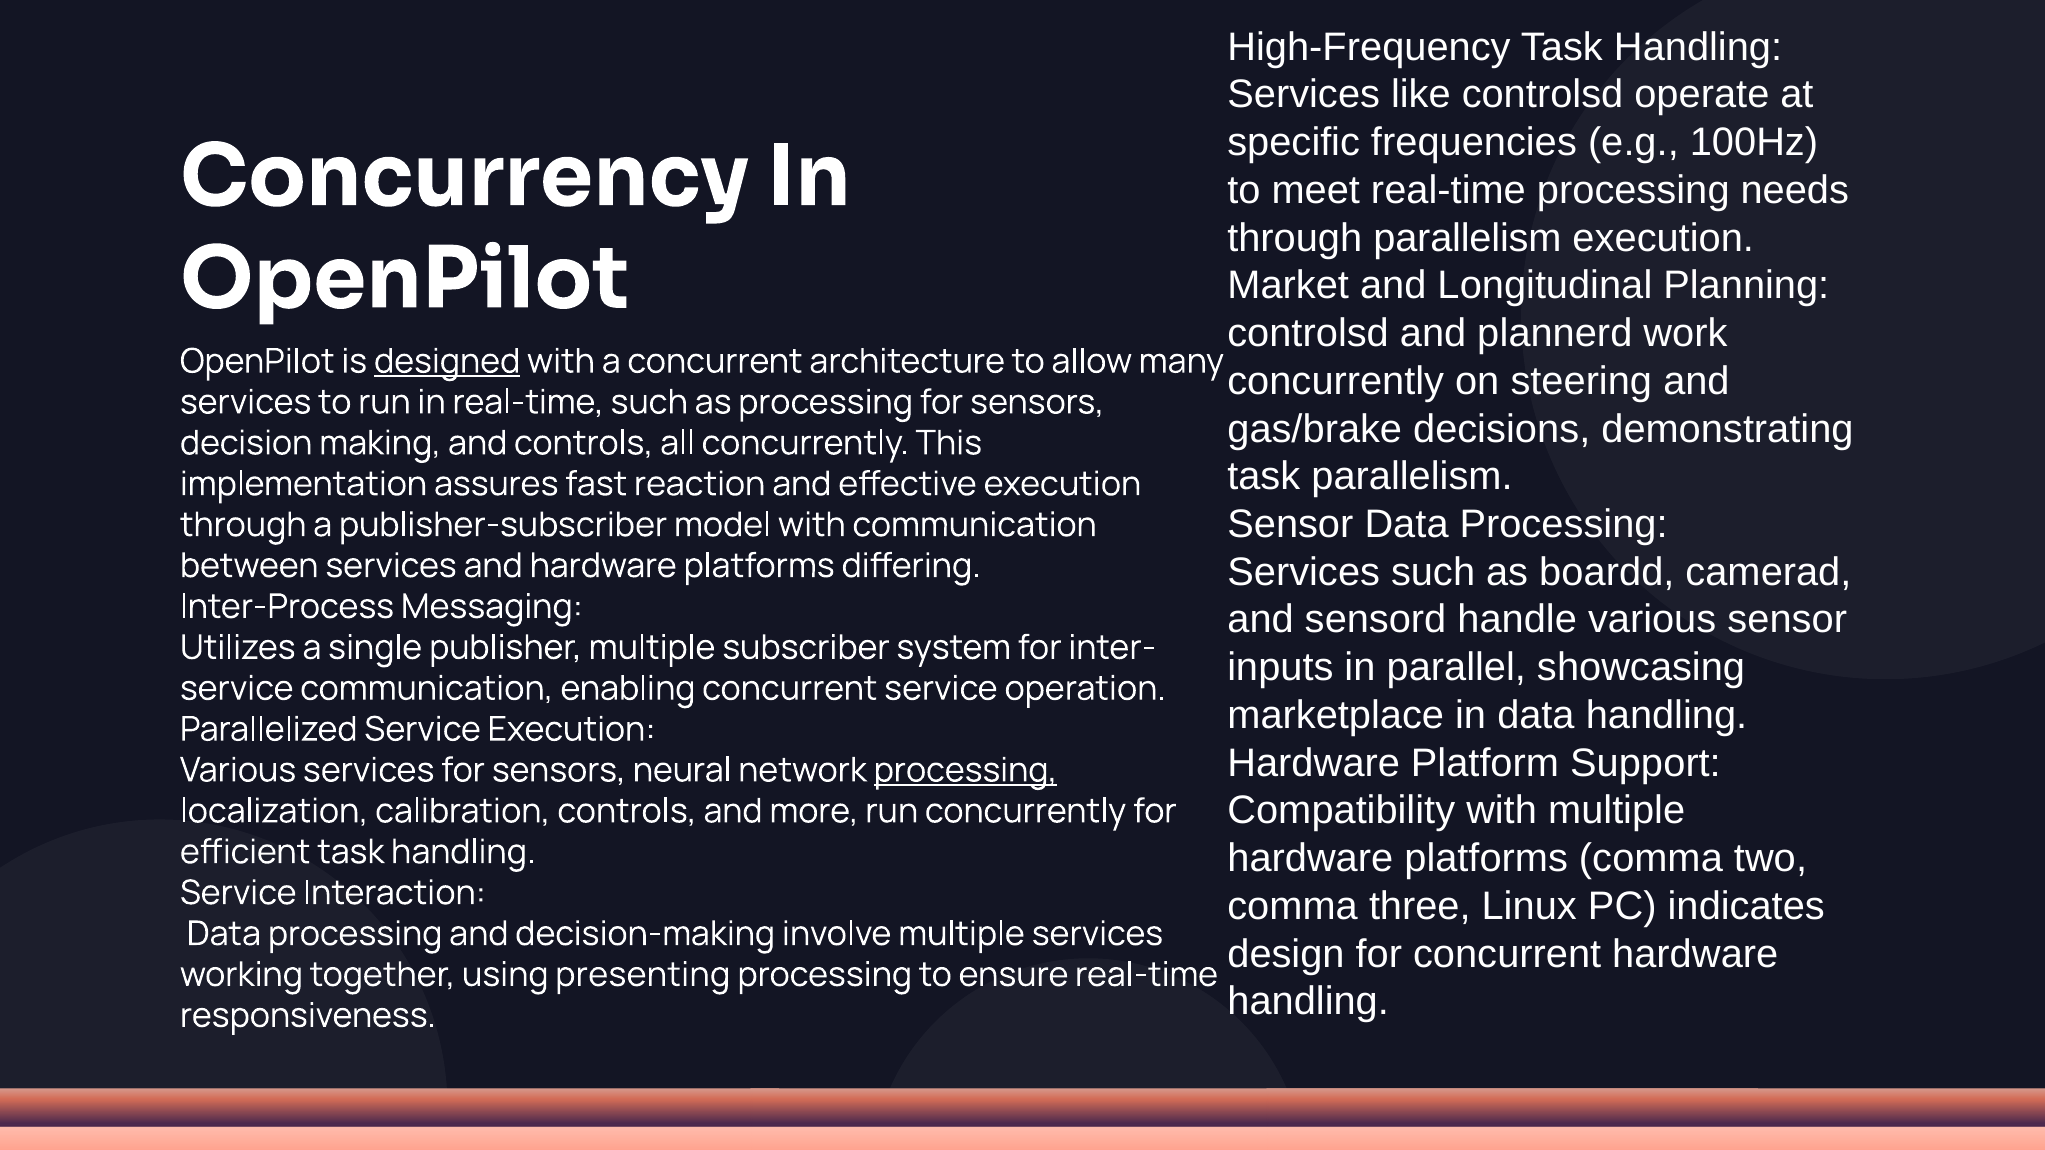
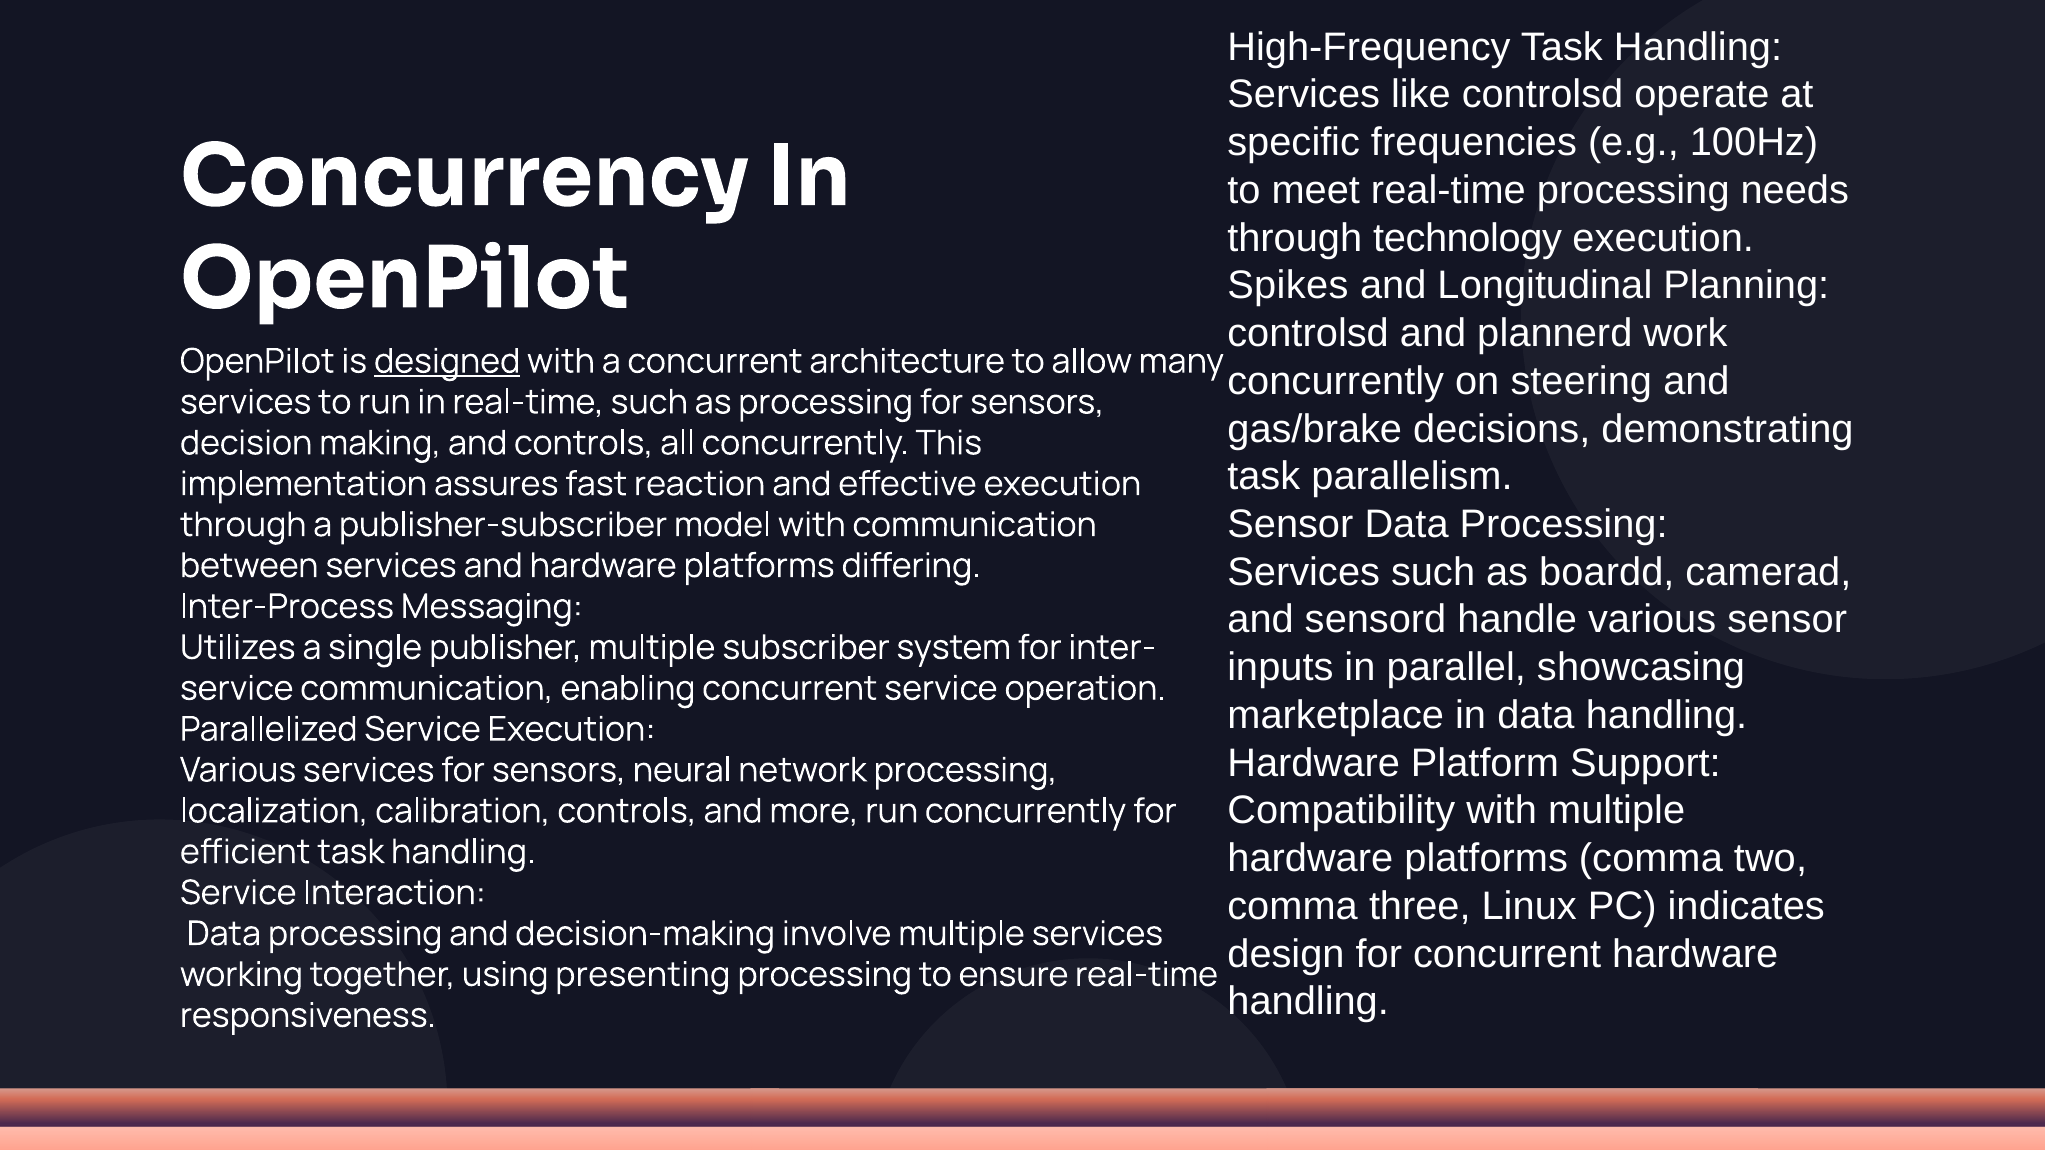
through parallelism: parallelism -> technology (1468, 238)
Market: Market -> Spikes (1288, 286)
processing underline: present -> none (966, 770)
